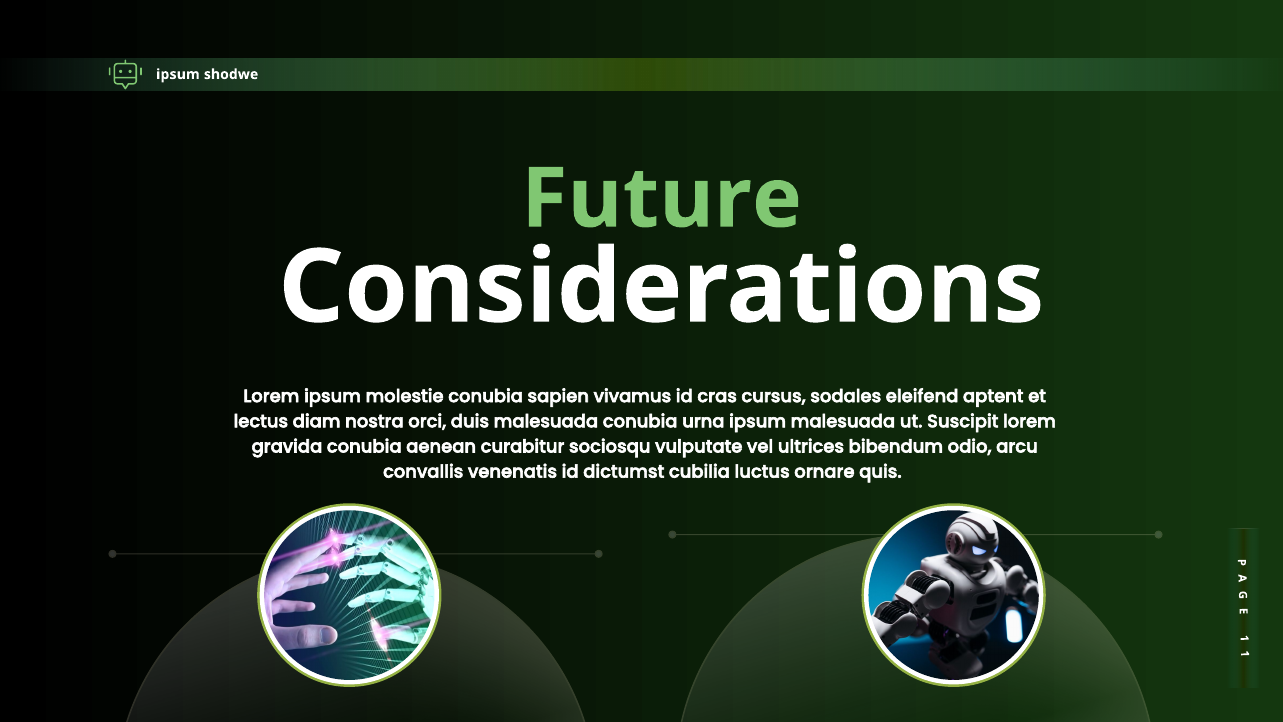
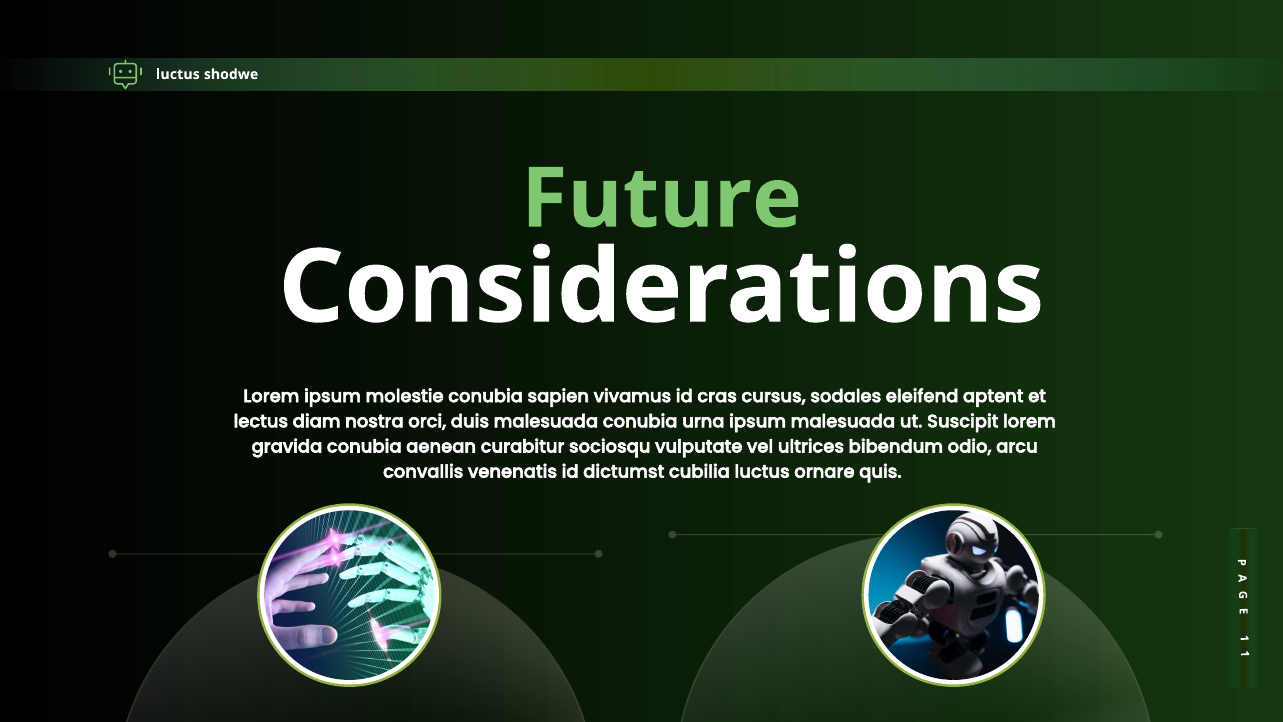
ipsum: ipsum -> luctus (178, 74)
